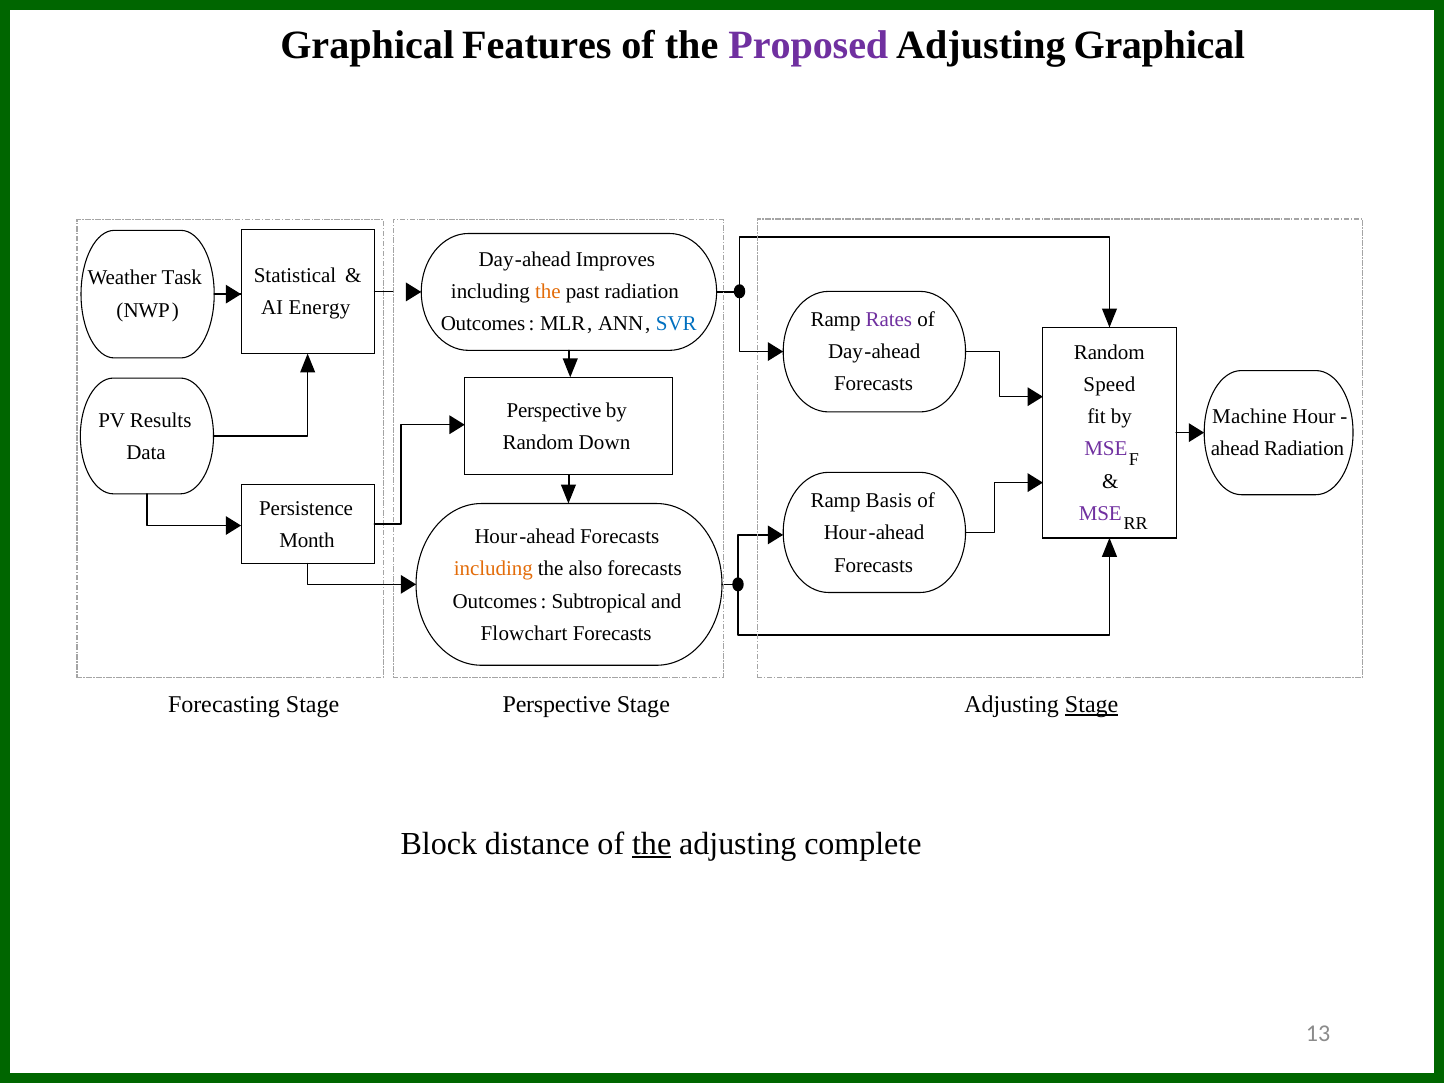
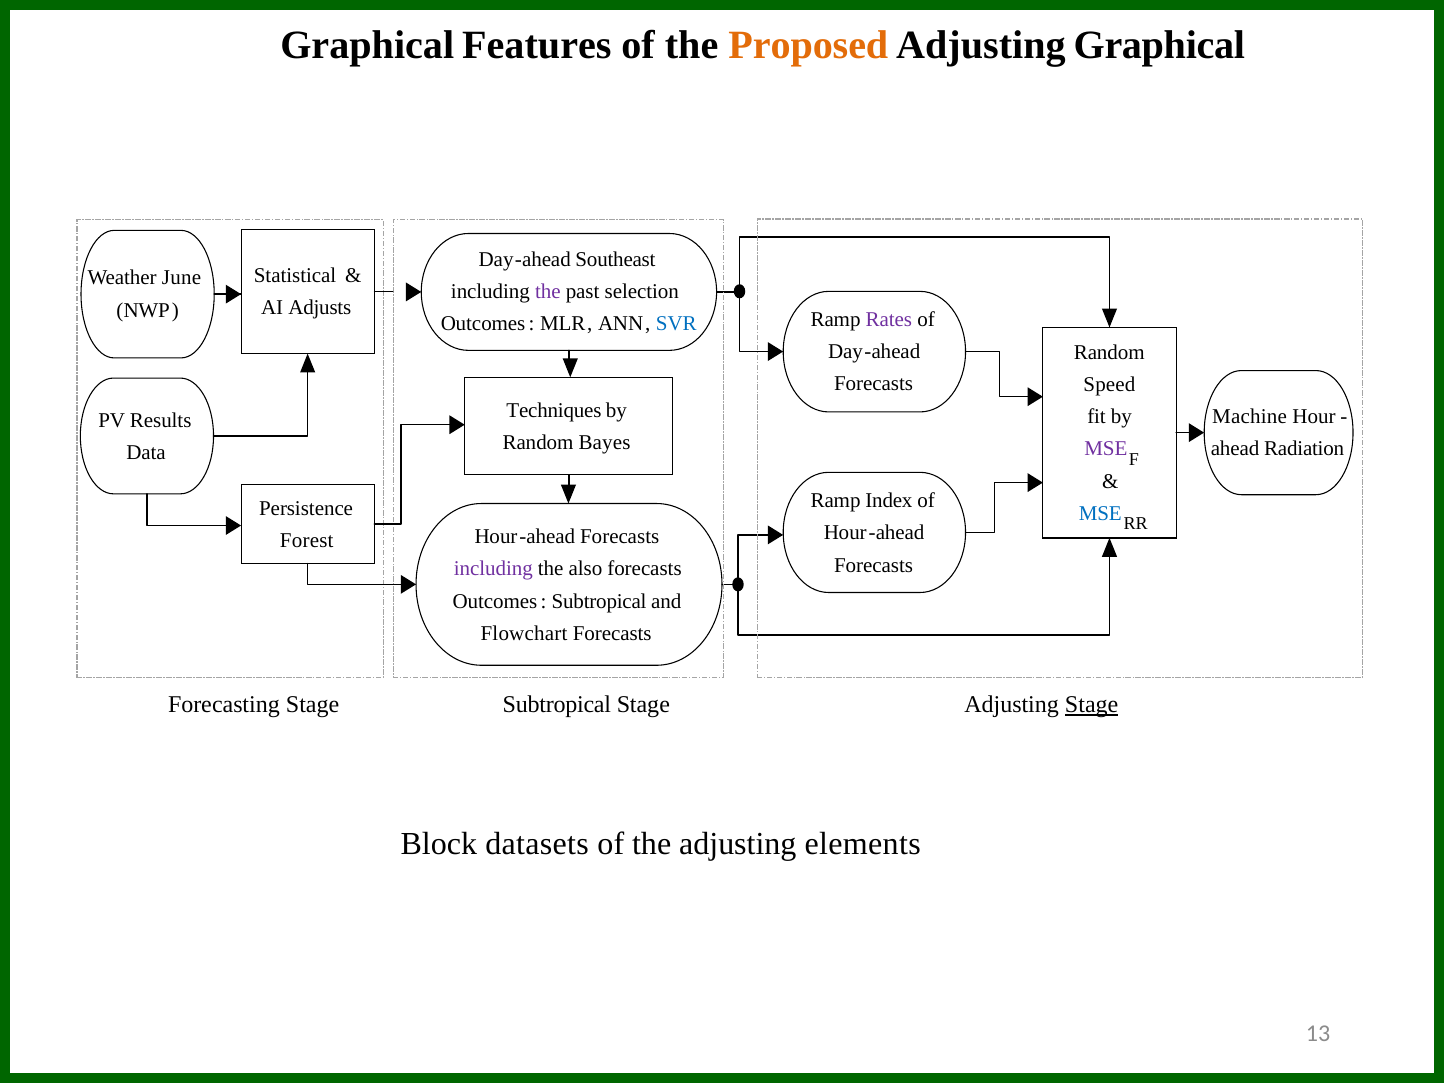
Proposed colour: purple -> orange (808, 45)
Improves: Improves -> Southeast (616, 260)
Task: Task -> June (182, 278)
the colour: orange -> purple (548, 292)
past radiation: radiation -> selection (642, 292)
Energy: Energy -> Adjusts (320, 307)
Perspective: Perspective -> Techniques (554, 410)
Down: Down -> Bayes (605, 442)
Basis: Basis -> Index (889, 501)
MSE colour: purple -> blue (1100, 514)
Month: Month -> Forest (307, 541)
including colour: orange -> purple (493, 569)
Stage Perspective: Perspective -> Subtropical (557, 705)
distance: distance -> datasets (537, 843)
the underline: present -> none (652, 843)
complete: complete -> elements (863, 843)
